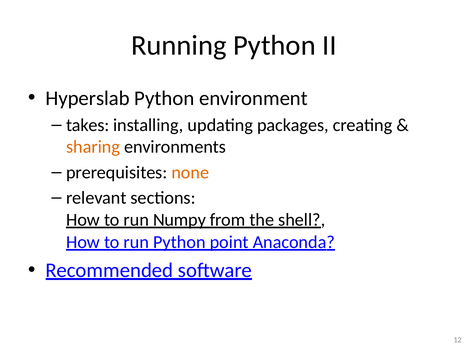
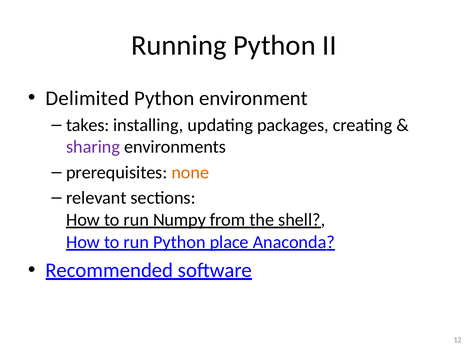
Hyperslab: Hyperslab -> Delimited (87, 98)
sharing colour: orange -> purple (93, 147)
point: point -> place (229, 242)
